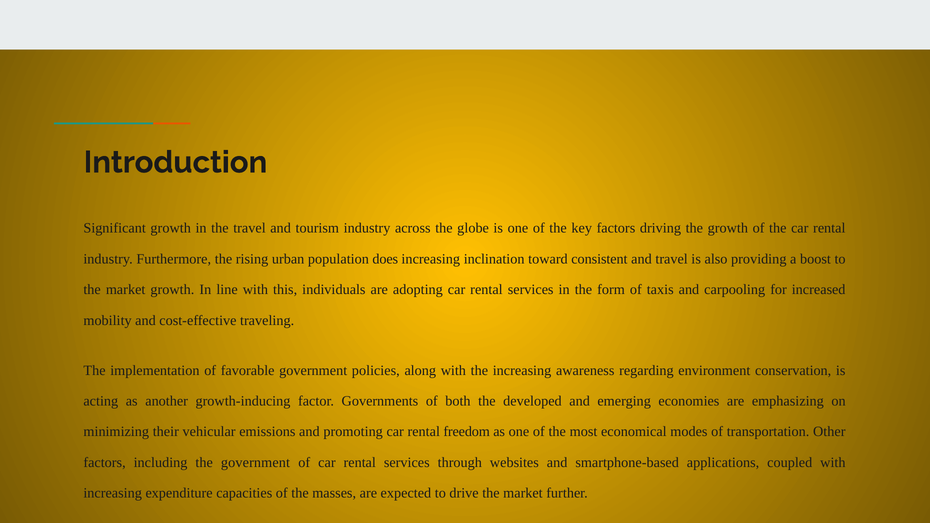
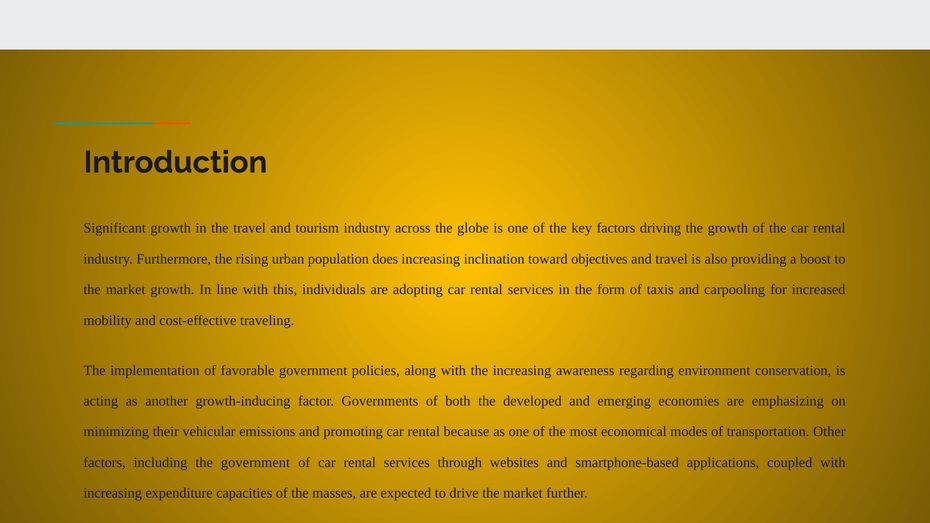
consistent: consistent -> objectives (599, 259)
freedom: freedom -> because (466, 432)
